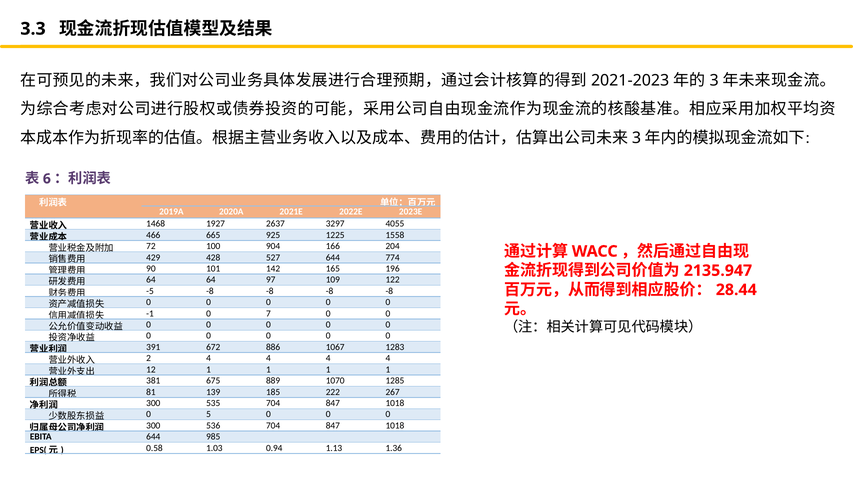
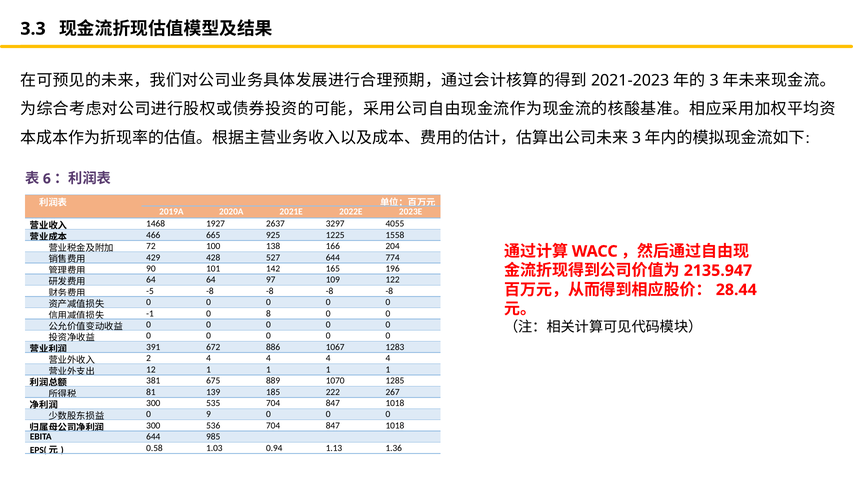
904: 904 -> 138 (273, 246)
7: 7 -> 8 (268, 313)
5: 5 -> 9 (208, 414)
